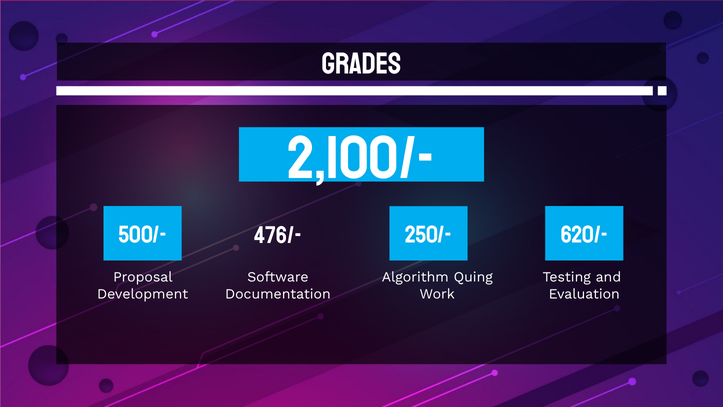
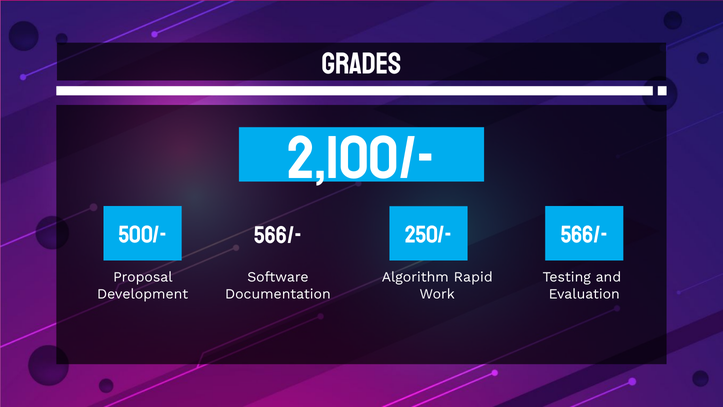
620/-: 620/- -> 566/- (584, 235)
476/-: 476/- -> 566/- (278, 235)
Quing: Quing -> Rapid (473, 277)
